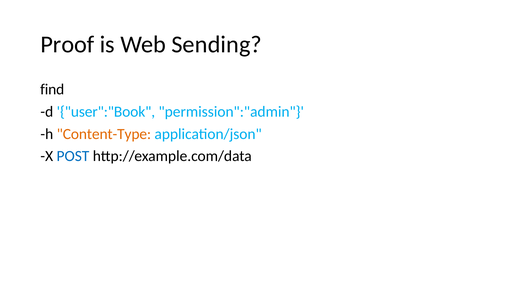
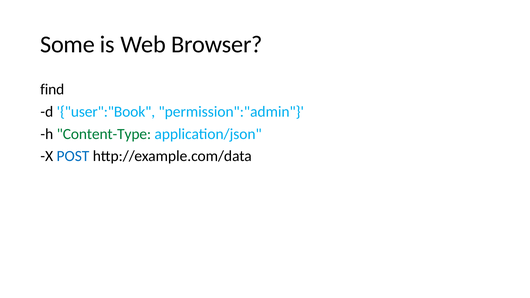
Proof: Proof -> Some (67, 45)
Sending: Sending -> Browser (217, 45)
Content-Type colour: orange -> green (104, 134)
